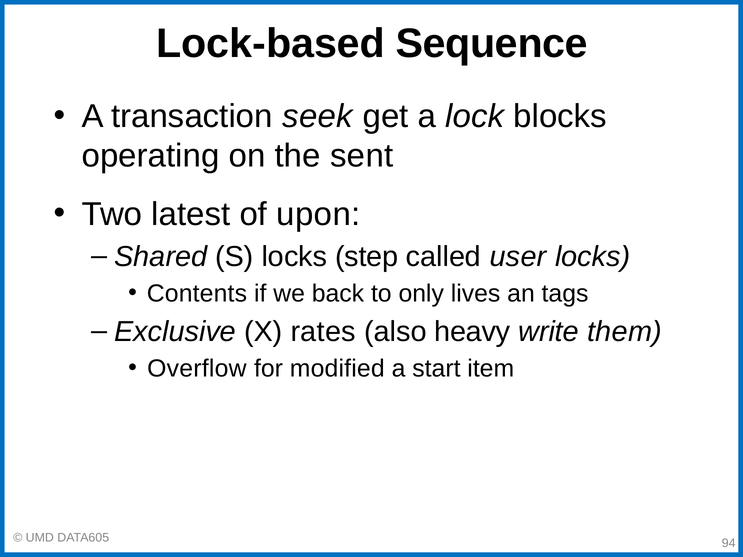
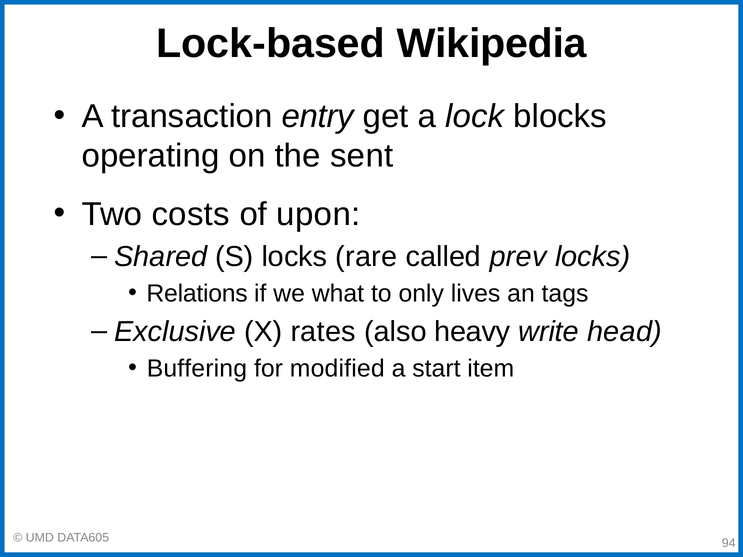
Sequence: Sequence -> Wikipedia (492, 44)
seek: seek -> entry (318, 116)
latest: latest -> costs (191, 214)
step: step -> rare (366, 257)
user: user -> prev (518, 257)
Contents: Contents -> Relations (197, 294)
back: back -> what (338, 294)
them: them -> head (625, 332)
Overflow: Overflow -> Buffering (197, 369)
